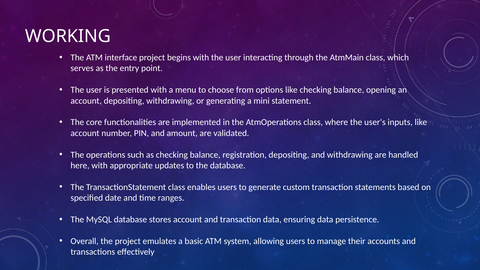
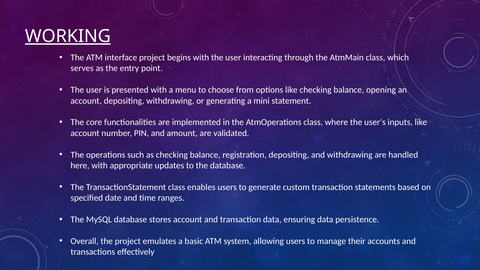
WORKING underline: none -> present (68, 36)
